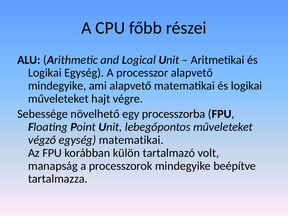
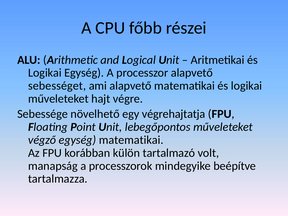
mindegyike: mindegyike -> sebességet (57, 86)
processzorba: processzorba -> végrehajtatja (174, 114)
